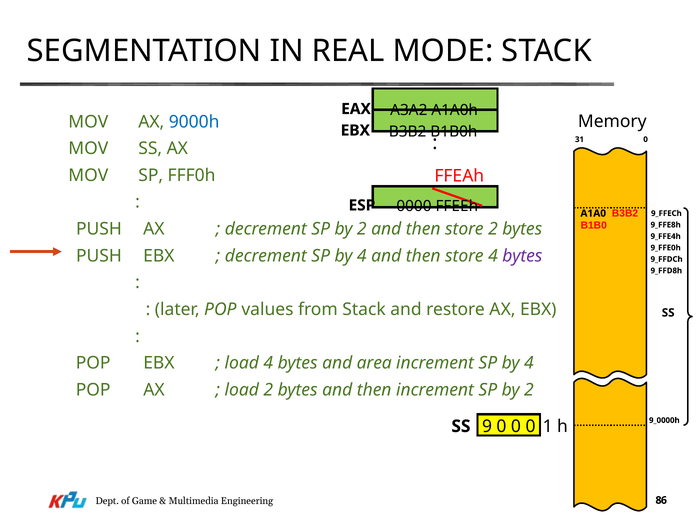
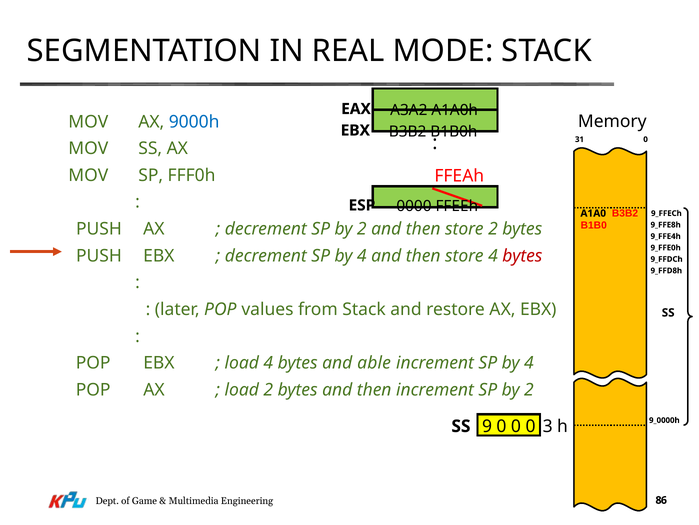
bytes colour: purple -> red (522, 256)
area: area -> able (374, 363)
1: 1 -> 3 (548, 426)
